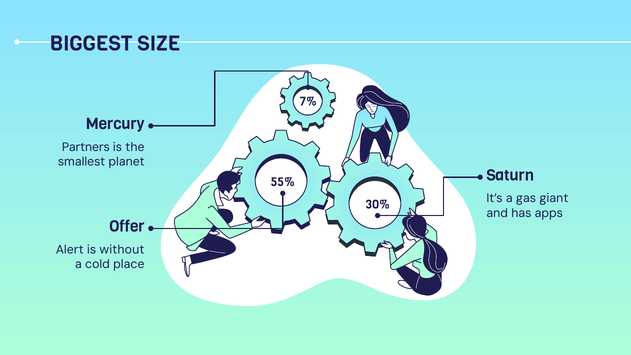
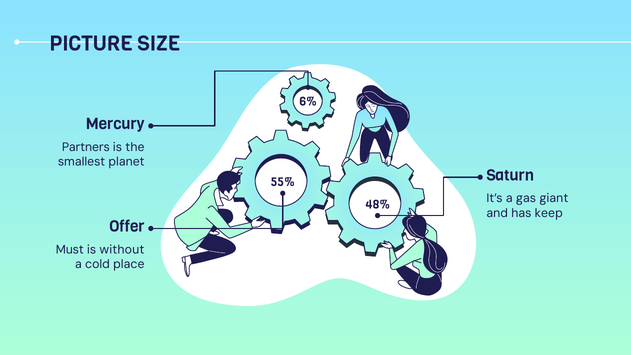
BIGGEST: BIGGEST -> PICTURE (91, 44)
7%: 7% -> 6% (308, 102)
30%: 30% -> 48% (378, 205)
apps: apps -> keep (549, 213)
Alert: Alert -> Must (70, 249)
